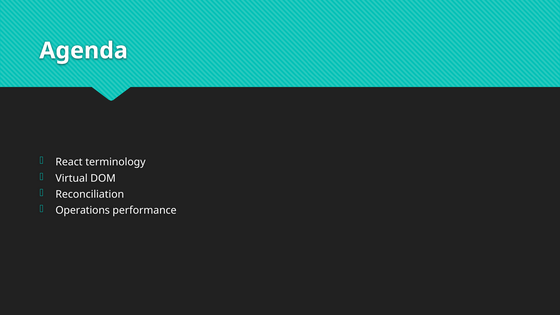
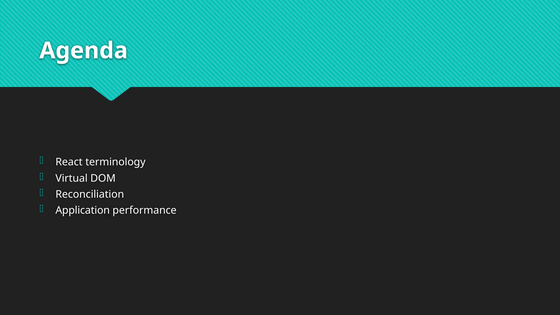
Operations: Operations -> Application (83, 210)
